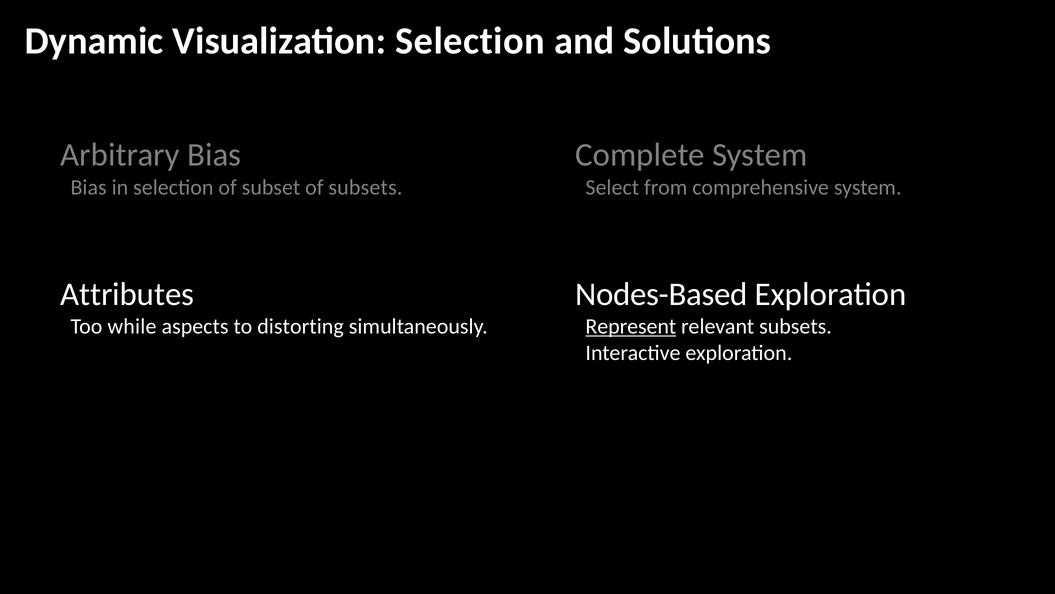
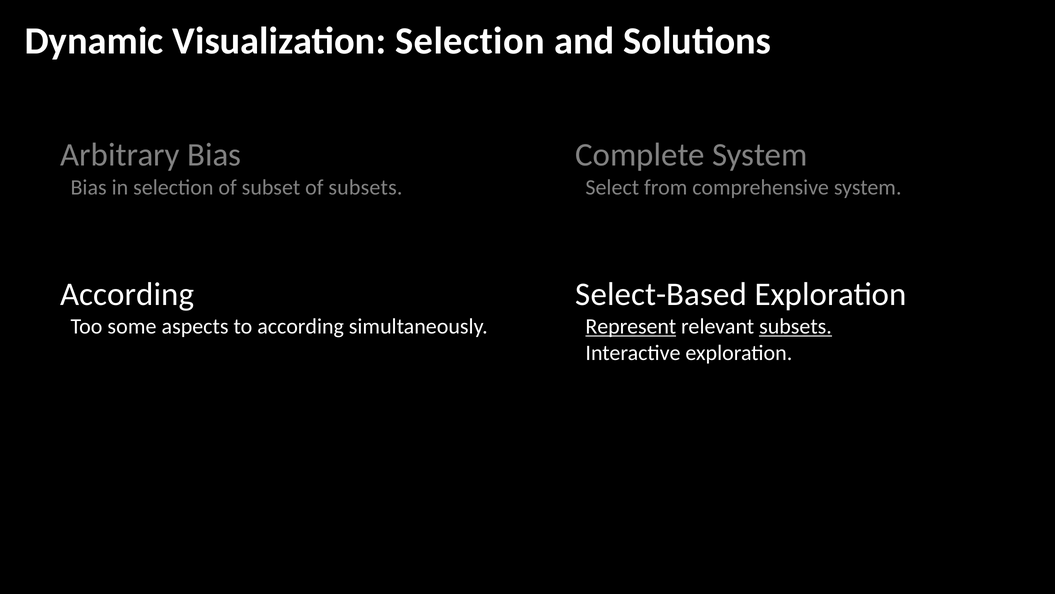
Nodes-Based: Nodes-Based -> Select-Based (661, 294)
Attributes: Attributes -> According (127, 294)
while: while -> some (132, 326)
to distorting: distorting -> according (301, 326)
subsets underline: none -> present (796, 326)
